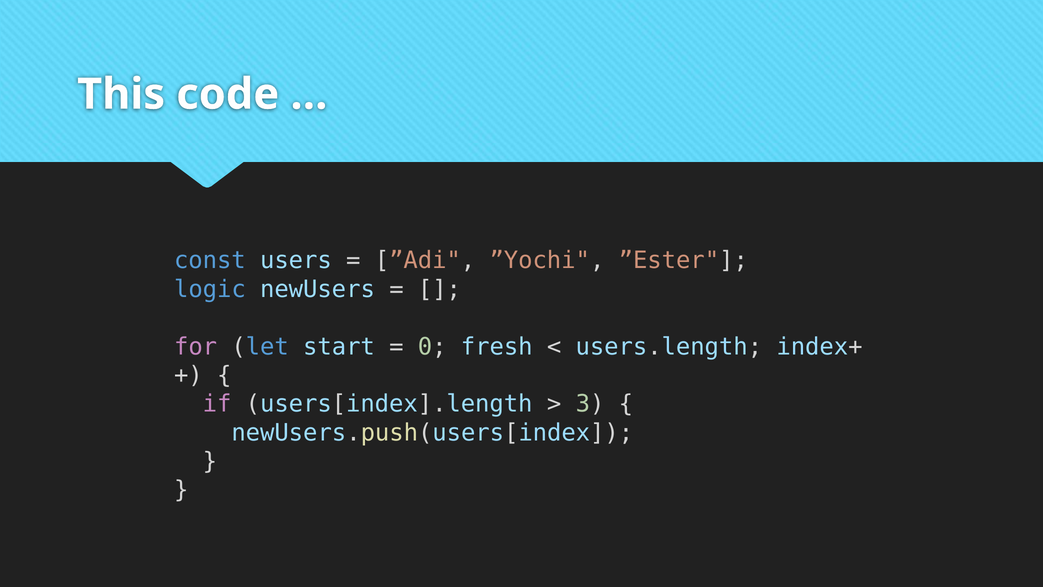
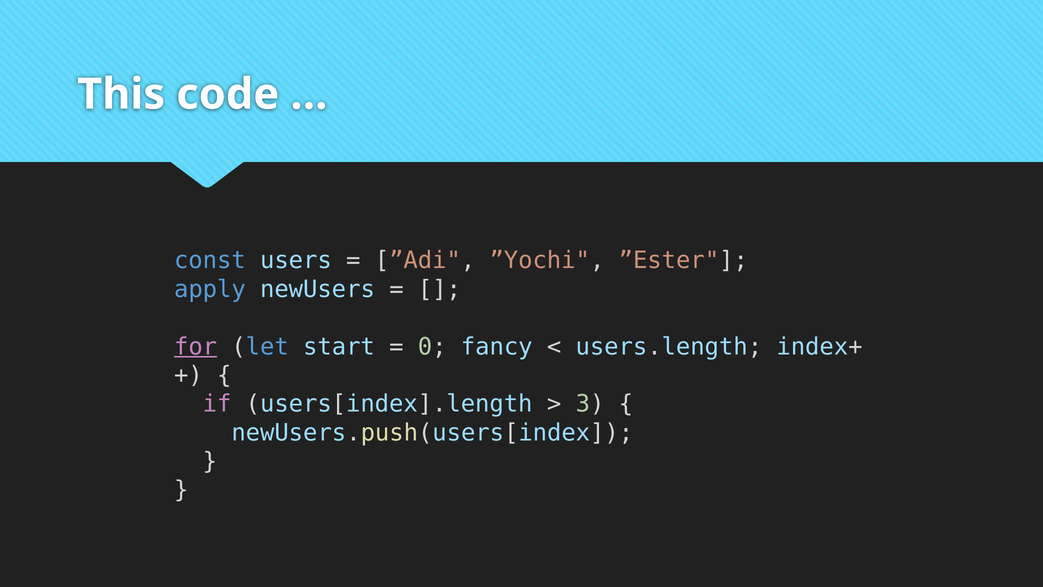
logic: logic -> apply (210, 289)
for underline: none -> present (196, 346)
fresh: fresh -> fancy (497, 346)
